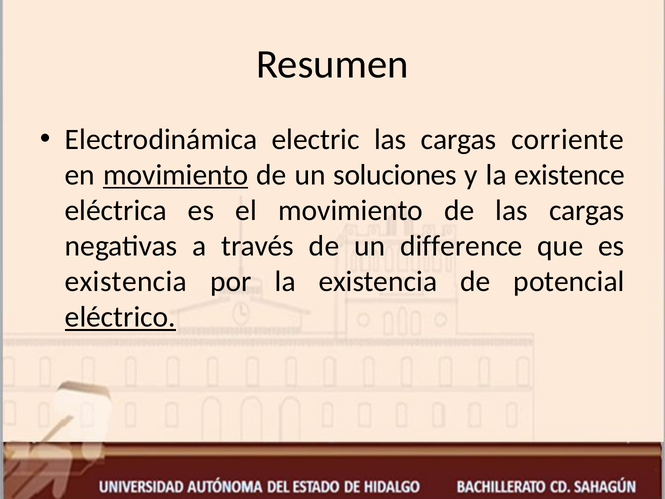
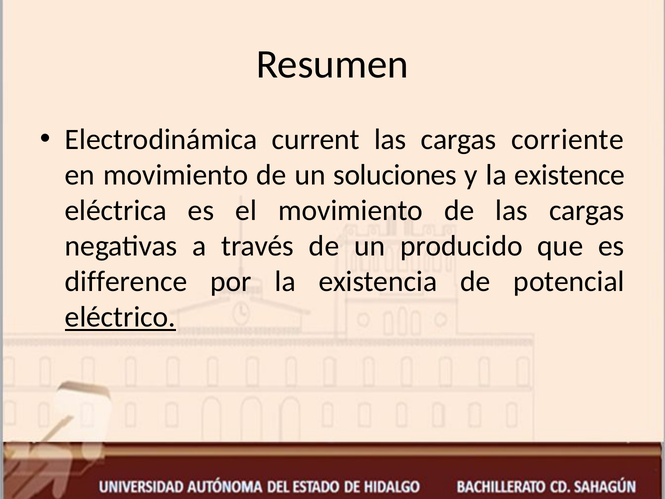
electric: electric -> current (316, 140)
movimiento underline: present -> none (176, 175)
difference: difference -> producido (461, 246)
existencia: existencia -> difference (126, 282)
